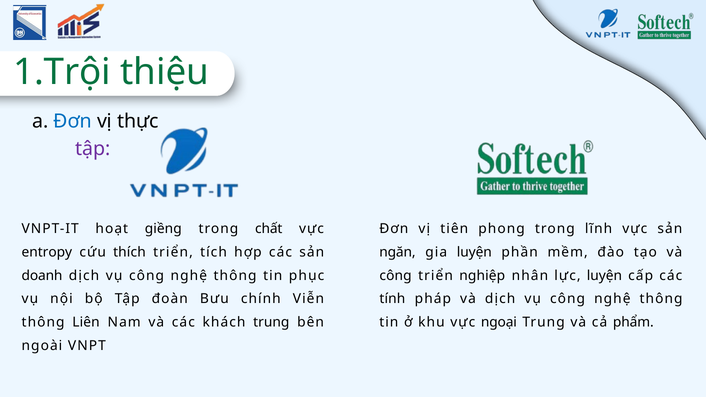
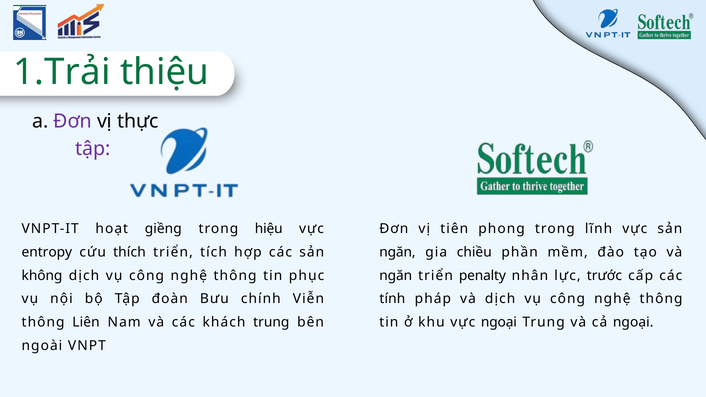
1.Trội: 1.Trội -> 1.Trải (62, 72)
Đơn colour: blue -> purple (73, 121)
chất: chất -> hiệu (269, 229)
gia luyện: luyện -> chiều (474, 252)
doanh: doanh -> không (42, 276)
công: công -> ngăn (396, 276)
nghiệp: nghiệp -> penalty (482, 276)
lực luyện: luyện -> trước (604, 276)
cả phẩm: phẩm -> ngoại (633, 322)
